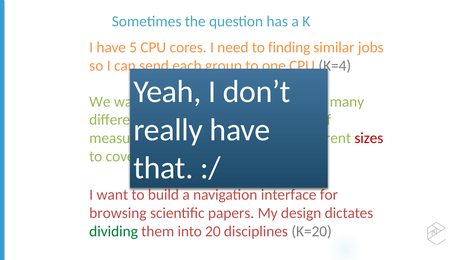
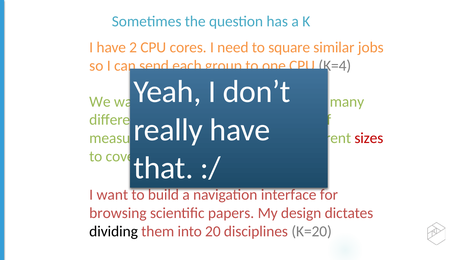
5: 5 -> 2 (133, 47)
finding: finding -> square (289, 47)
dividing colour: green -> black (114, 231)
